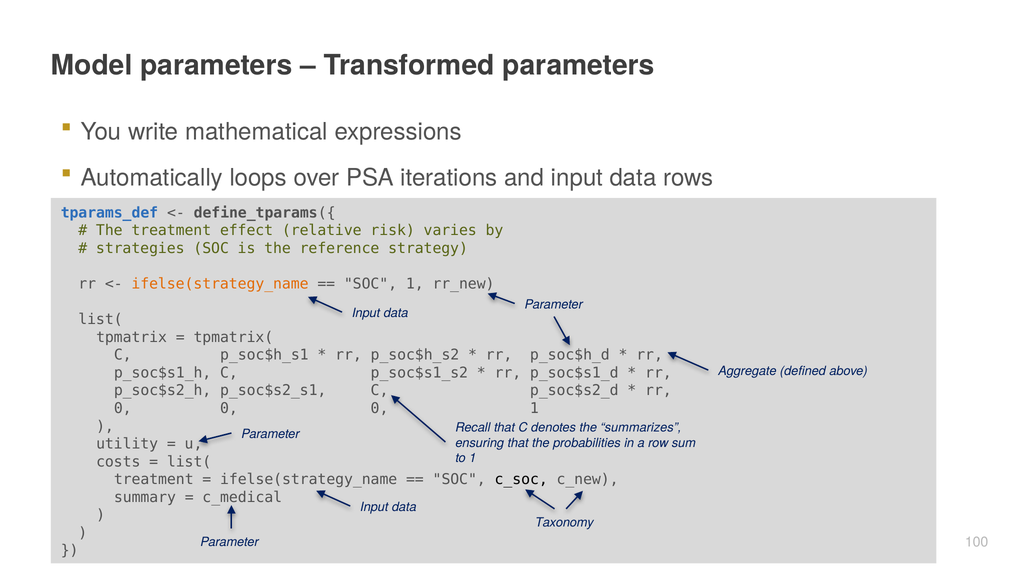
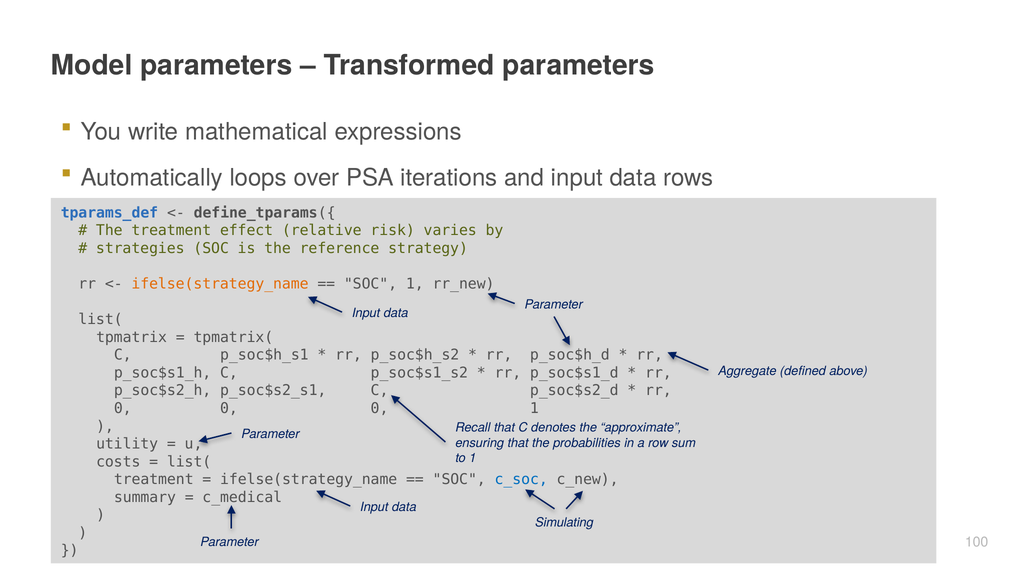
summarizes: summarizes -> approximate (641, 427)
c_soc colour: black -> blue (521, 479)
Taxonomy: Taxonomy -> Simulating (564, 522)
